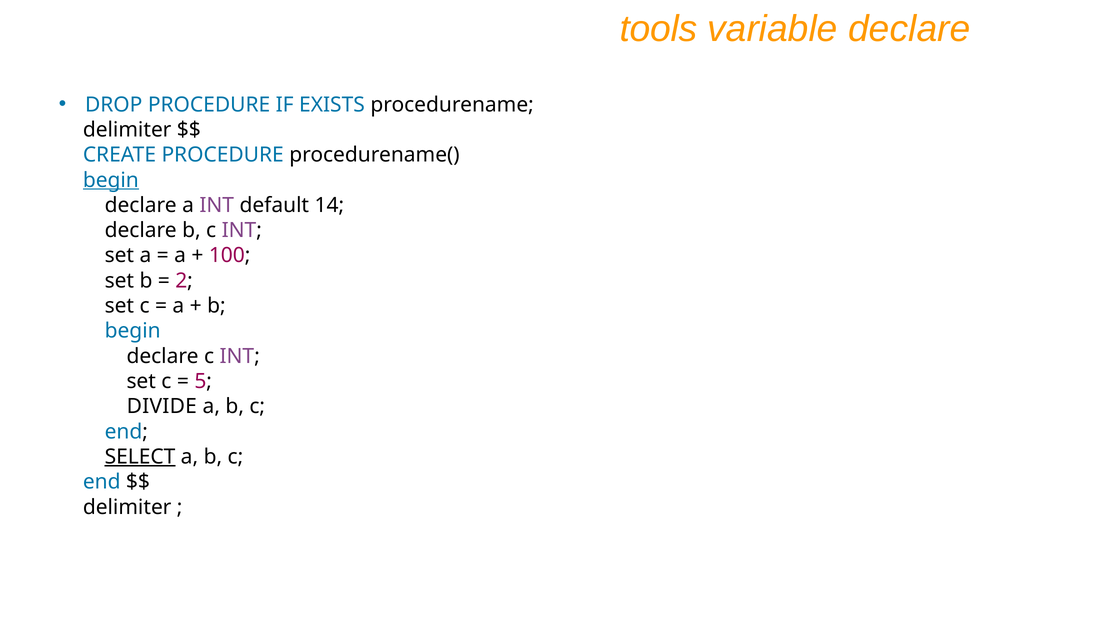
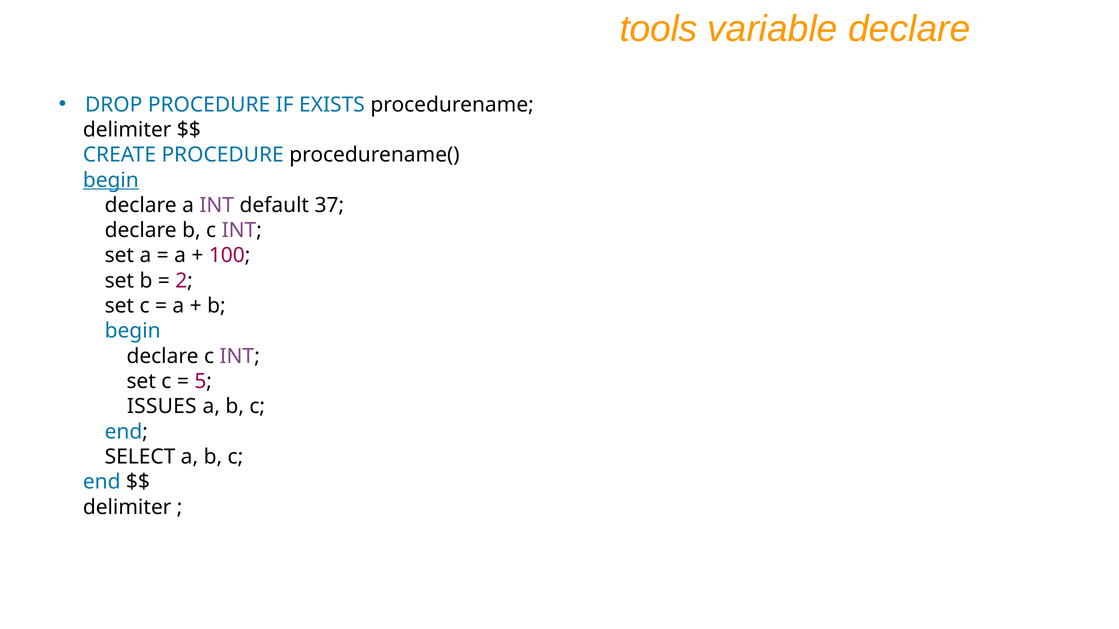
14: 14 -> 37 (329, 205)
DIVIDE: DIVIDE -> ISSUES (162, 407)
SELECT underline: present -> none (140, 457)
